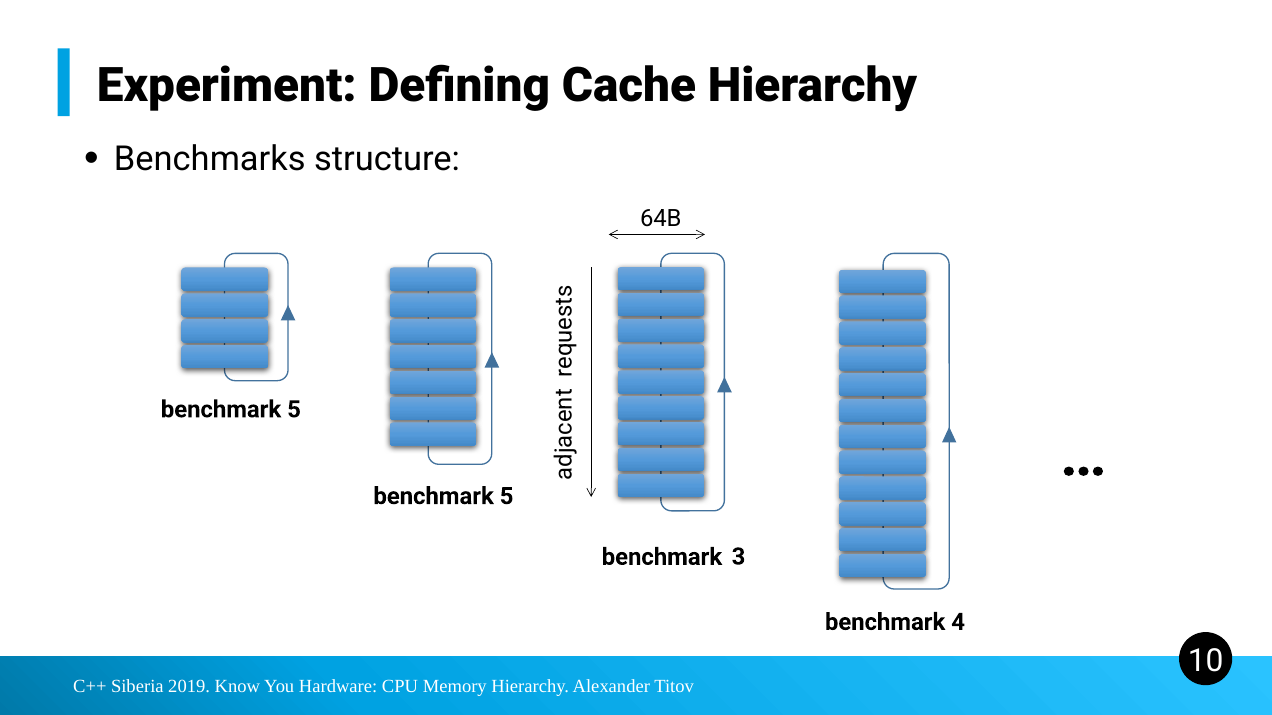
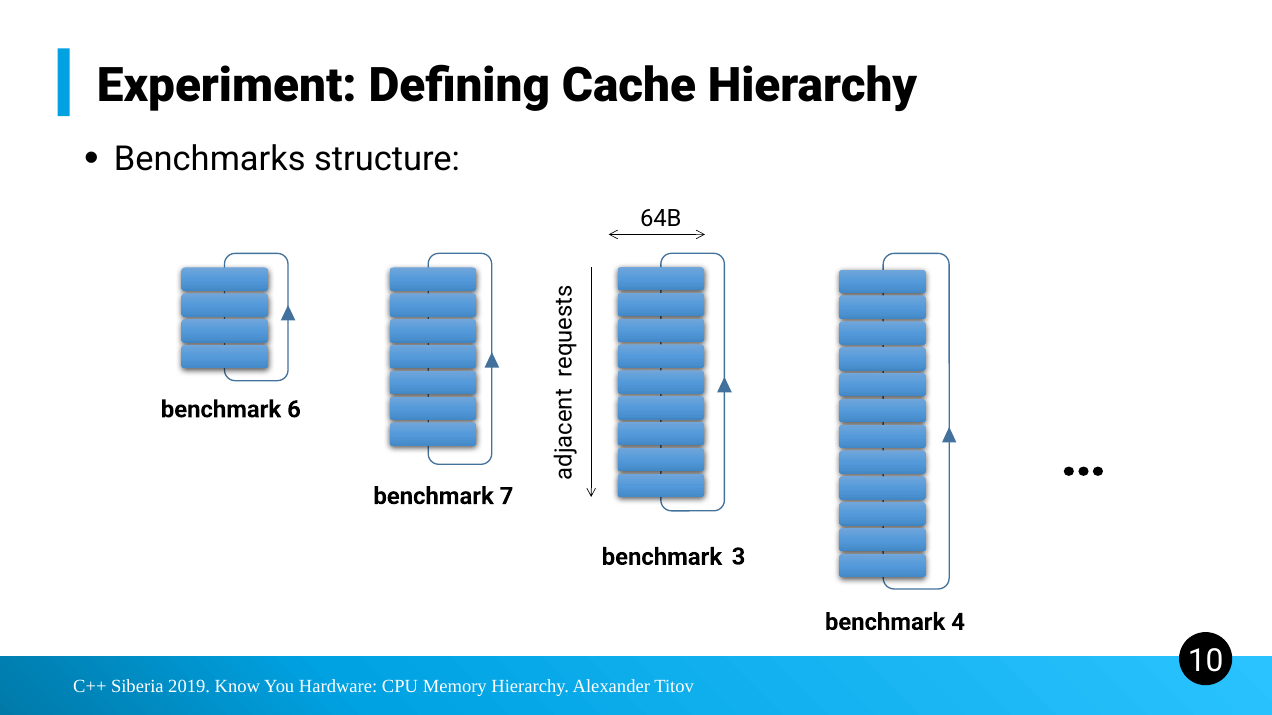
5: 5 -> 6 (294, 410)
5: 5 -> 7 (507, 497)
